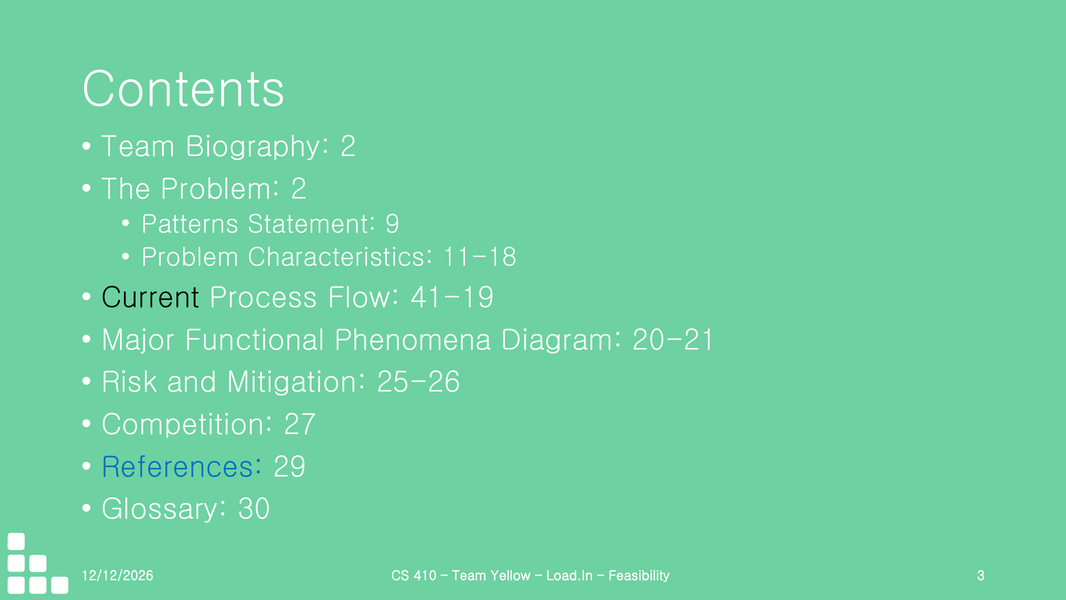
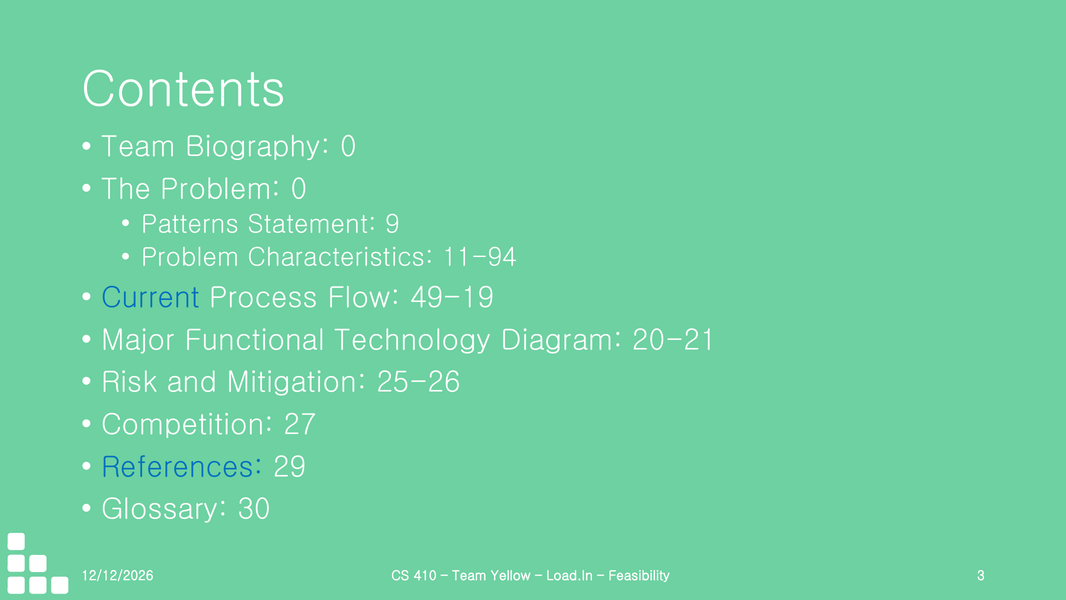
Biography 2: 2 -> 0 (348, 147)
Problem 2: 2 -> 0 (299, 189)
11-18: 11-18 -> 11-94 (480, 257)
Current colour: black -> blue (151, 298)
41-19: 41-19 -> 49-19 (452, 298)
Phenomena: Phenomena -> Technology (413, 340)
